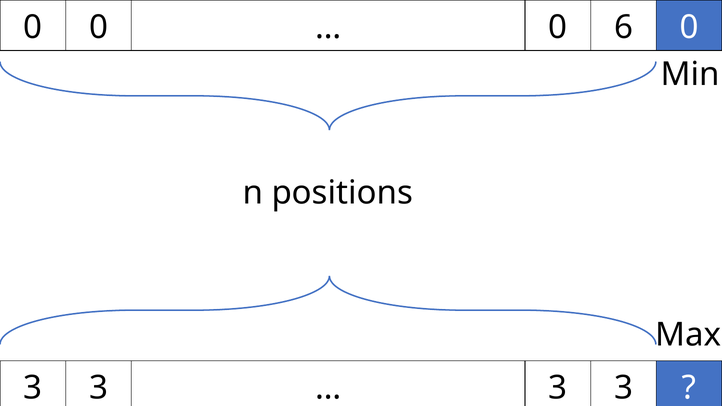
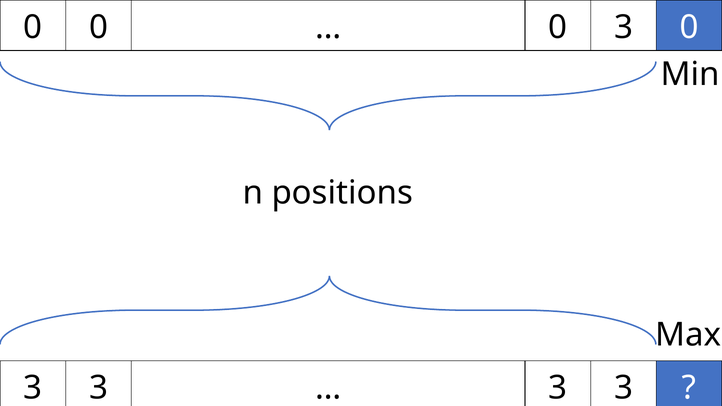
0 6: 6 -> 3 (624, 27)
